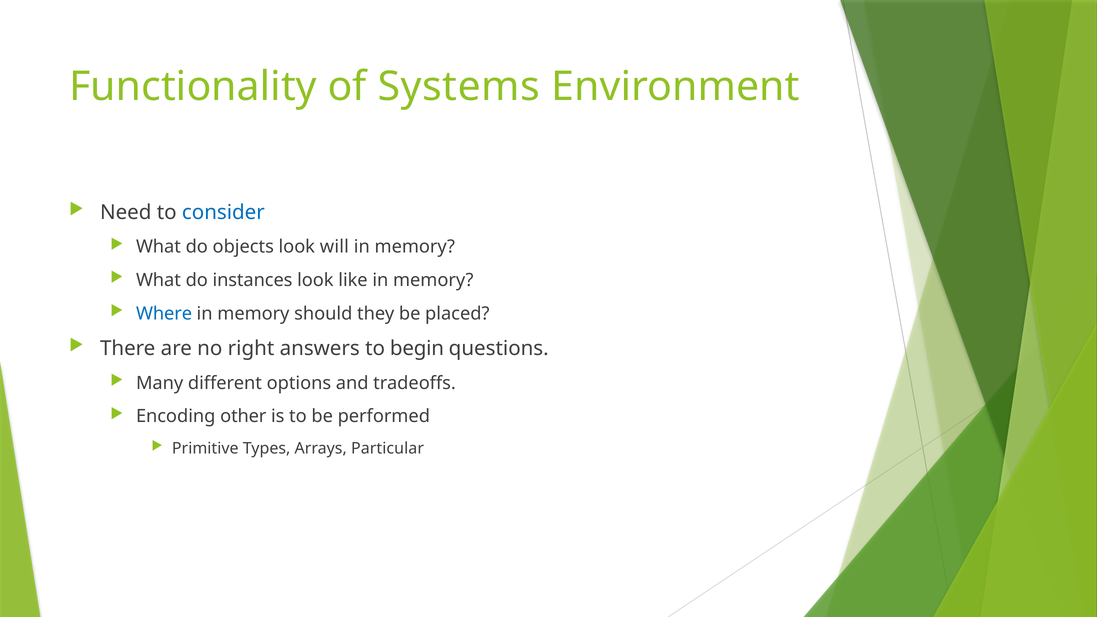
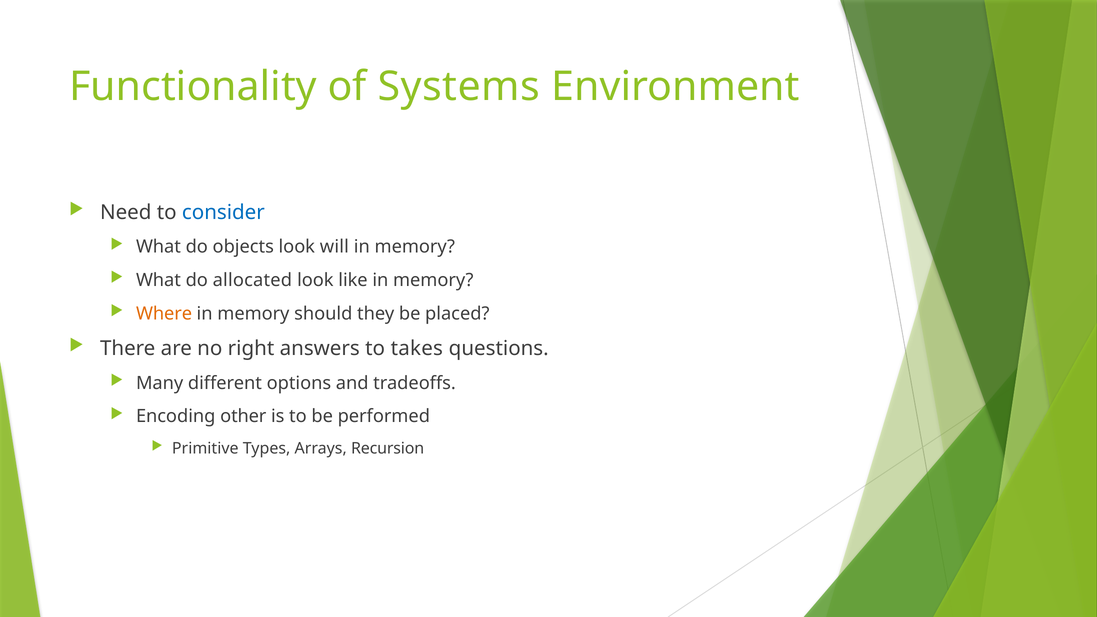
instances: instances -> allocated (252, 280)
Where colour: blue -> orange (164, 314)
begin: begin -> takes (417, 349)
Particular: Particular -> Recursion (388, 448)
